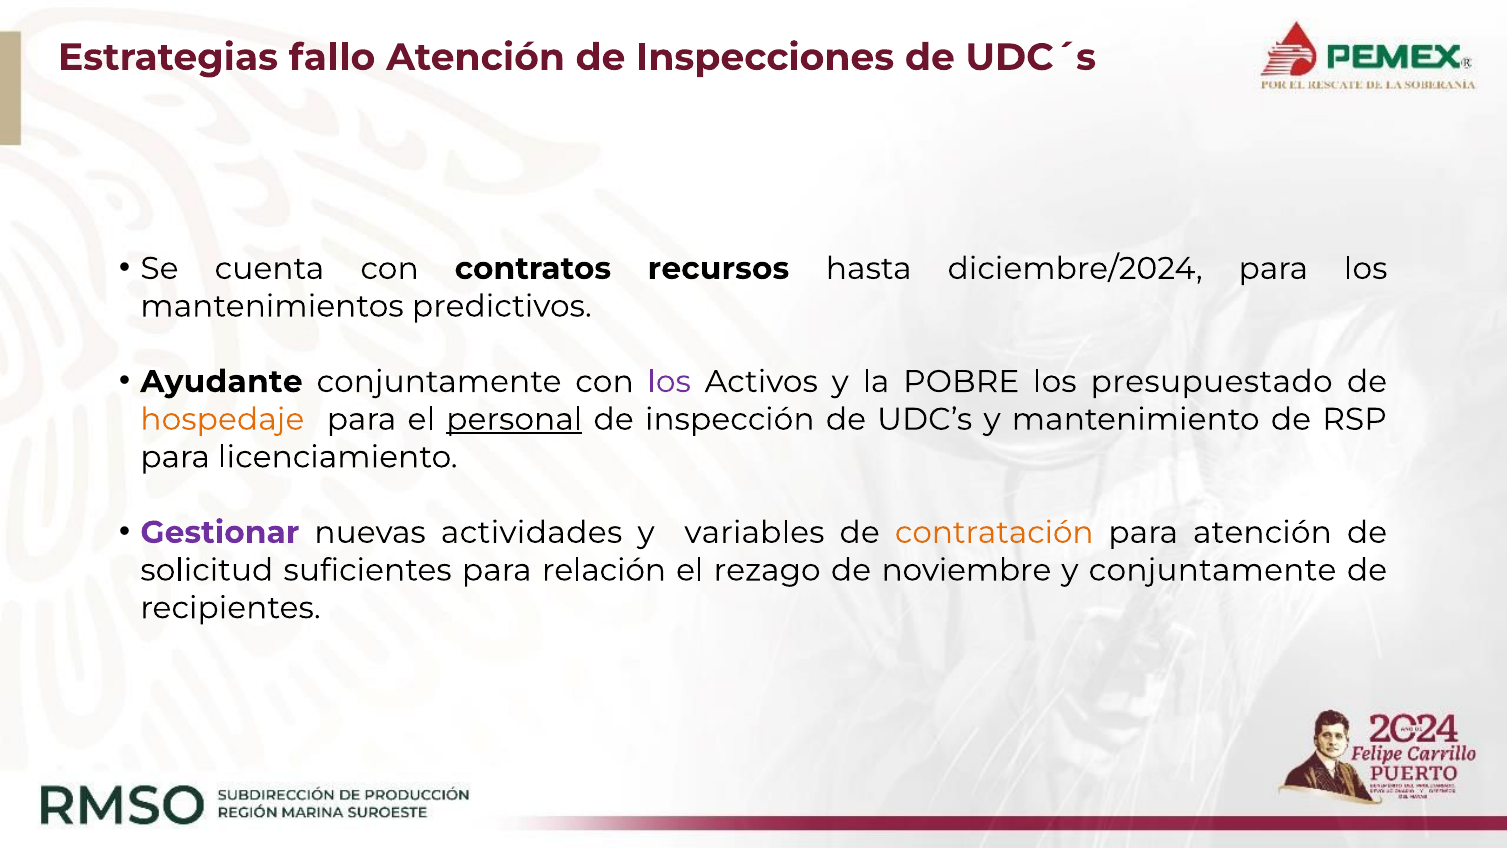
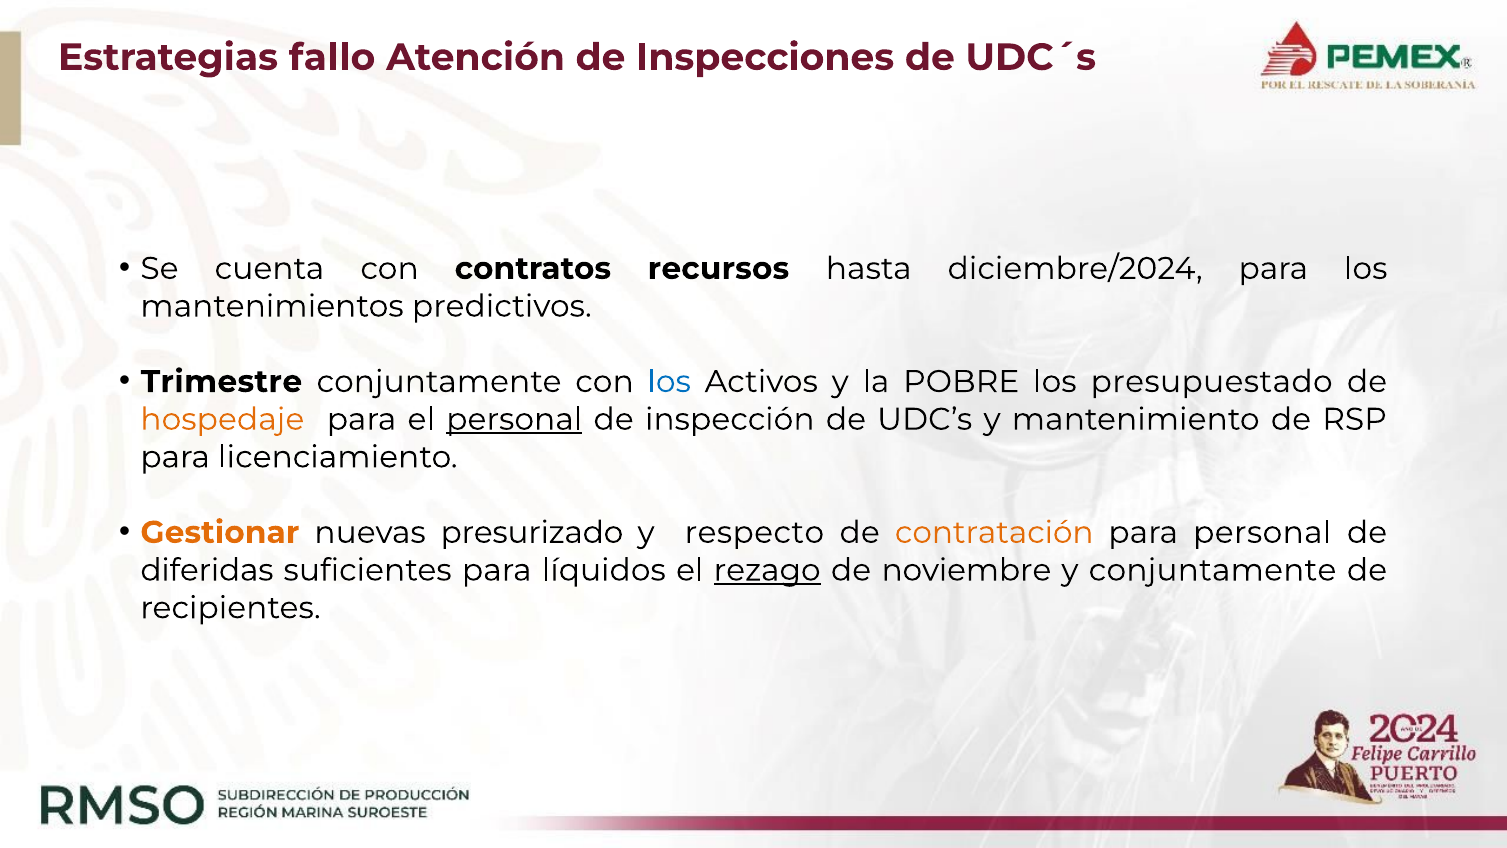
Ayudante: Ayudante -> Trimestre (221, 382)
los colour: purple -> blue (669, 382)
Gestionar colour: purple -> orange (220, 532)
actividades: actividades -> presurizado (532, 532)
variables: variables -> respecto (754, 532)
para atención: atención -> personal (1262, 532)
solicitud: solicitud -> diferidas (207, 570)
relación: relación -> líquidos (604, 570)
rezago underline: none -> present (767, 570)
